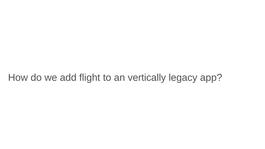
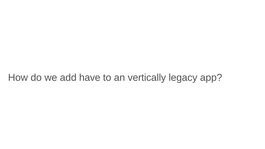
flight: flight -> have (90, 78)
